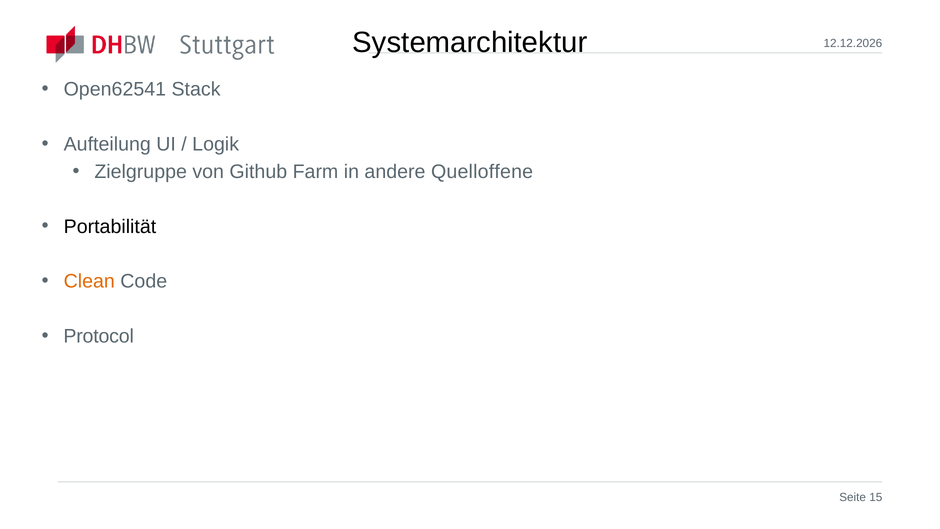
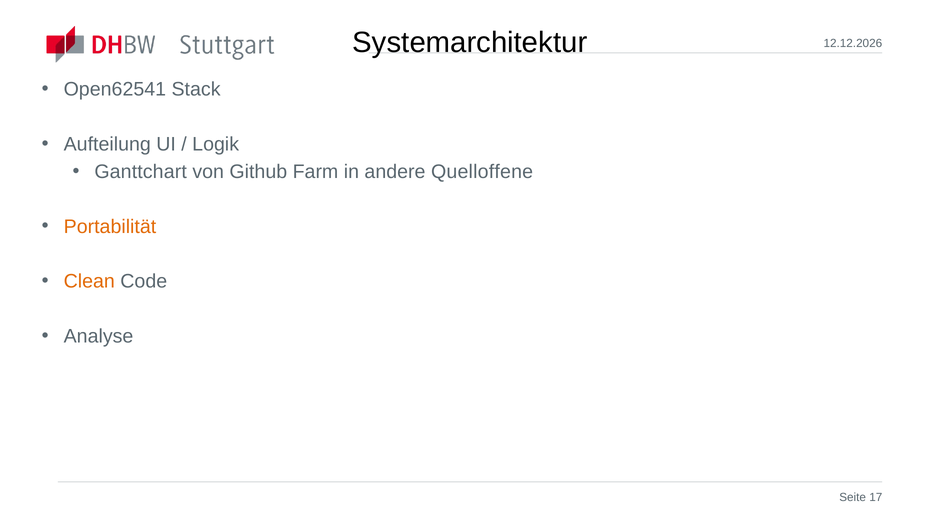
Zielgruppe: Zielgruppe -> Ganttchart (141, 172)
Portabilität colour: black -> orange (110, 226)
Protocol: Protocol -> Analyse (99, 336)
15: 15 -> 17 (876, 497)
